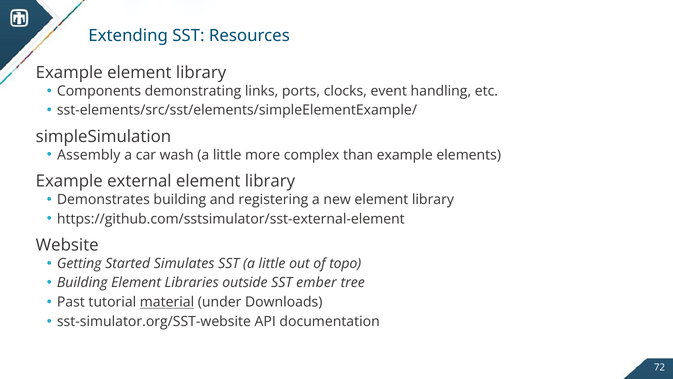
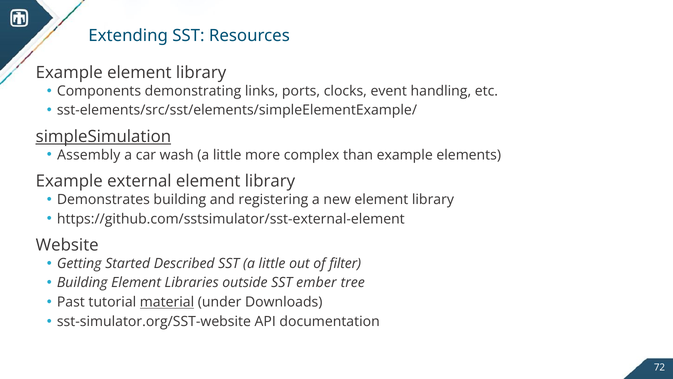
simpleSimulation underline: none -> present (103, 137)
Simulates: Simulates -> Described (184, 263)
topo: topo -> filter (345, 263)
